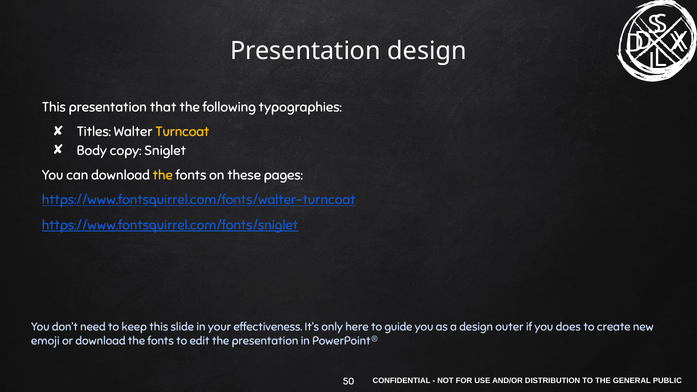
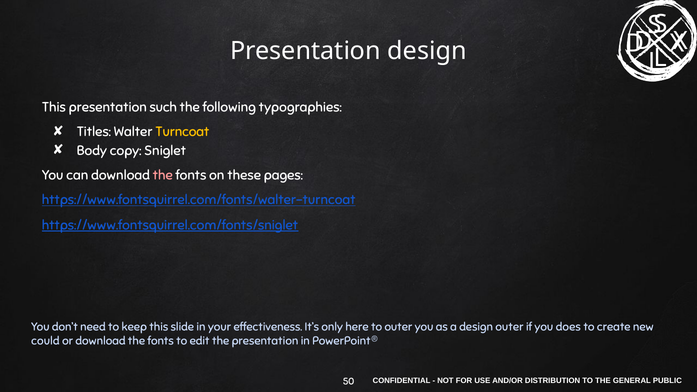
that: that -> such (163, 108)
the colour: yellow -> pink (163, 175)
to guide: guide -> outer (398, 327)
emoji: emoji -> could (45, 341)
